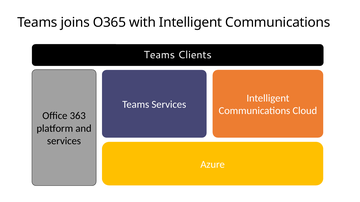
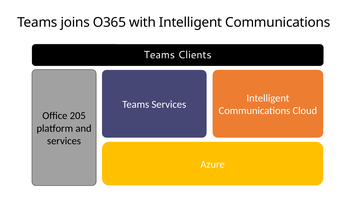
363: 363 -> 205 (78, 116)
